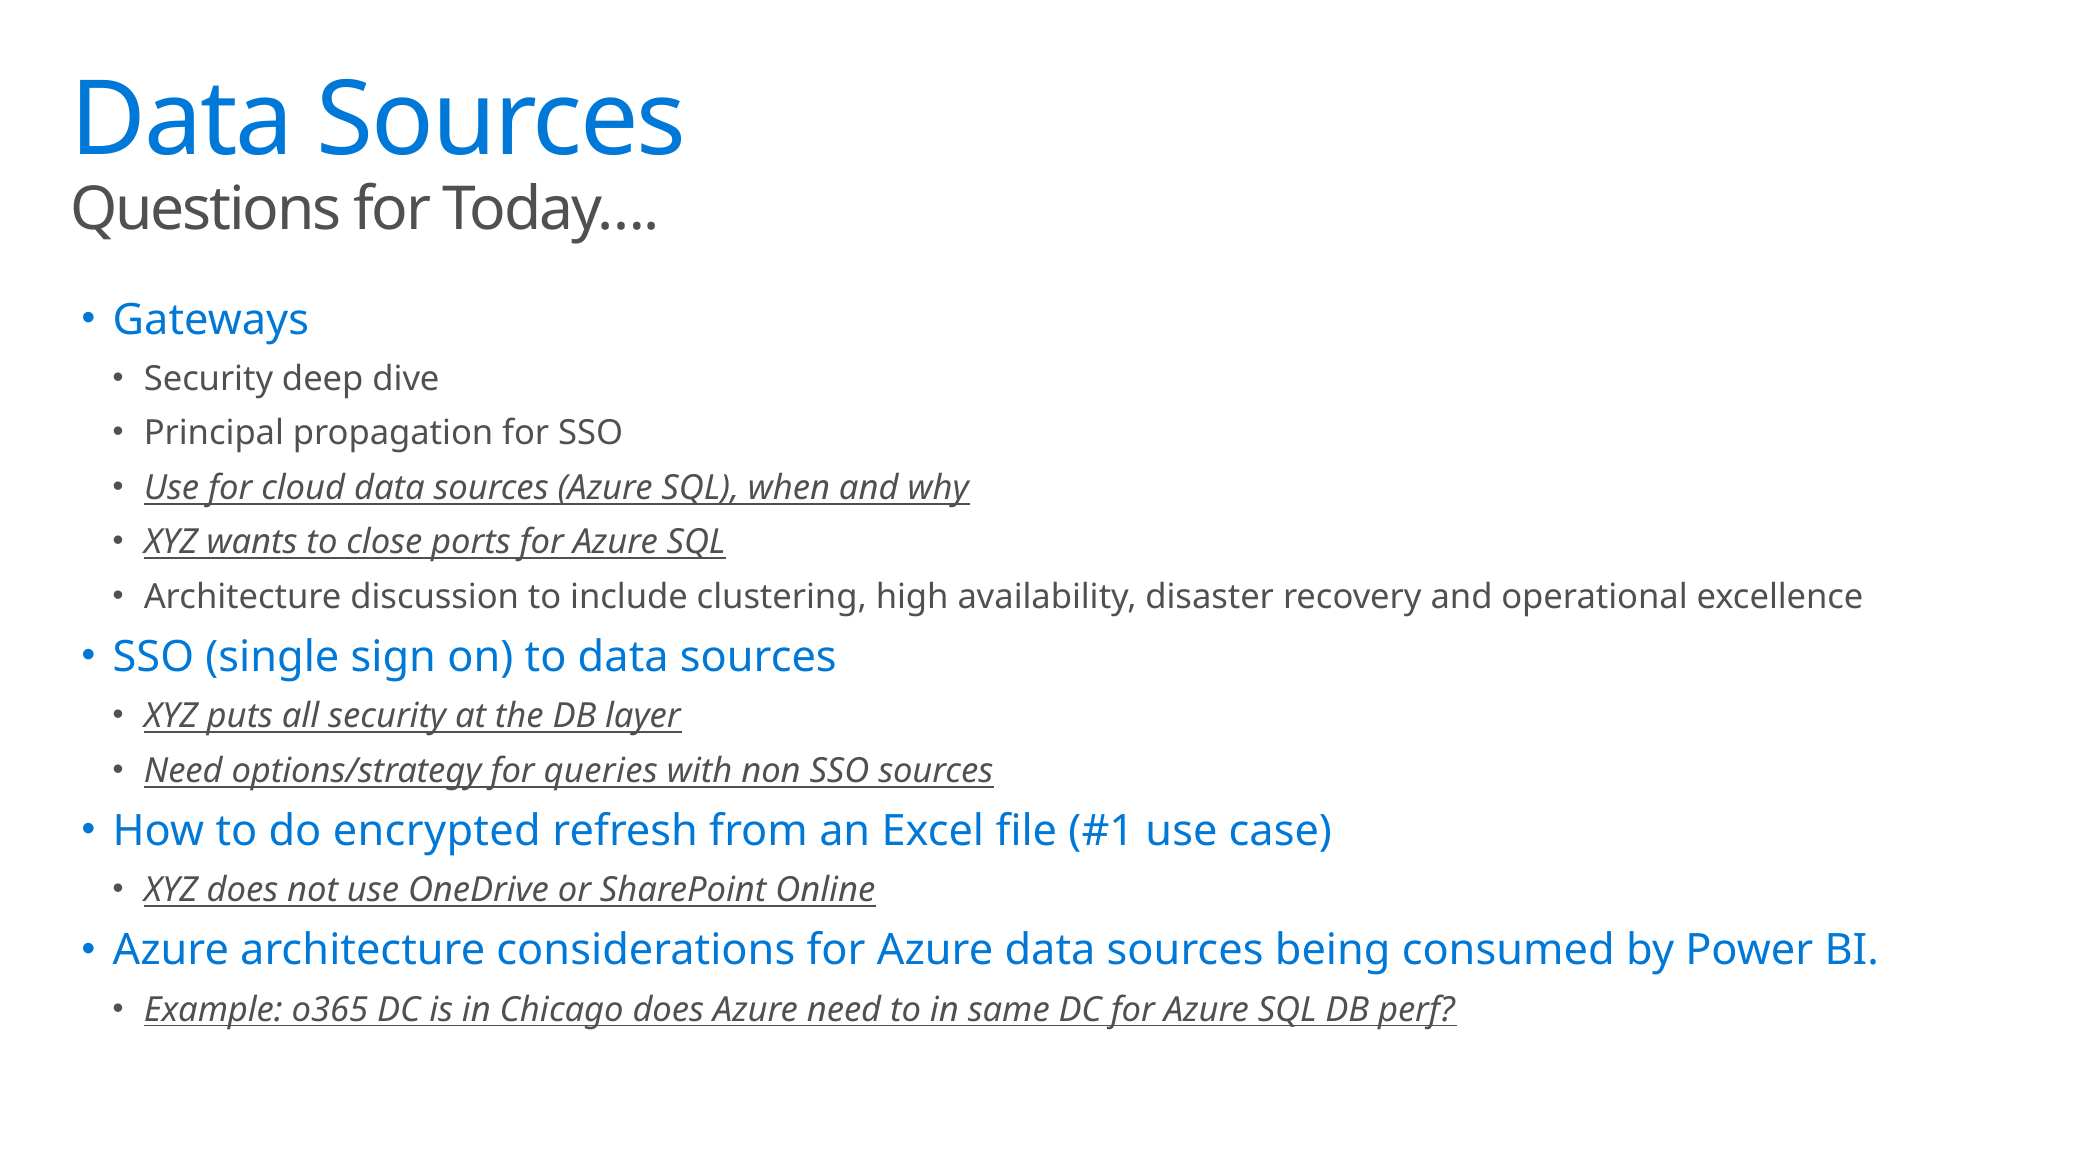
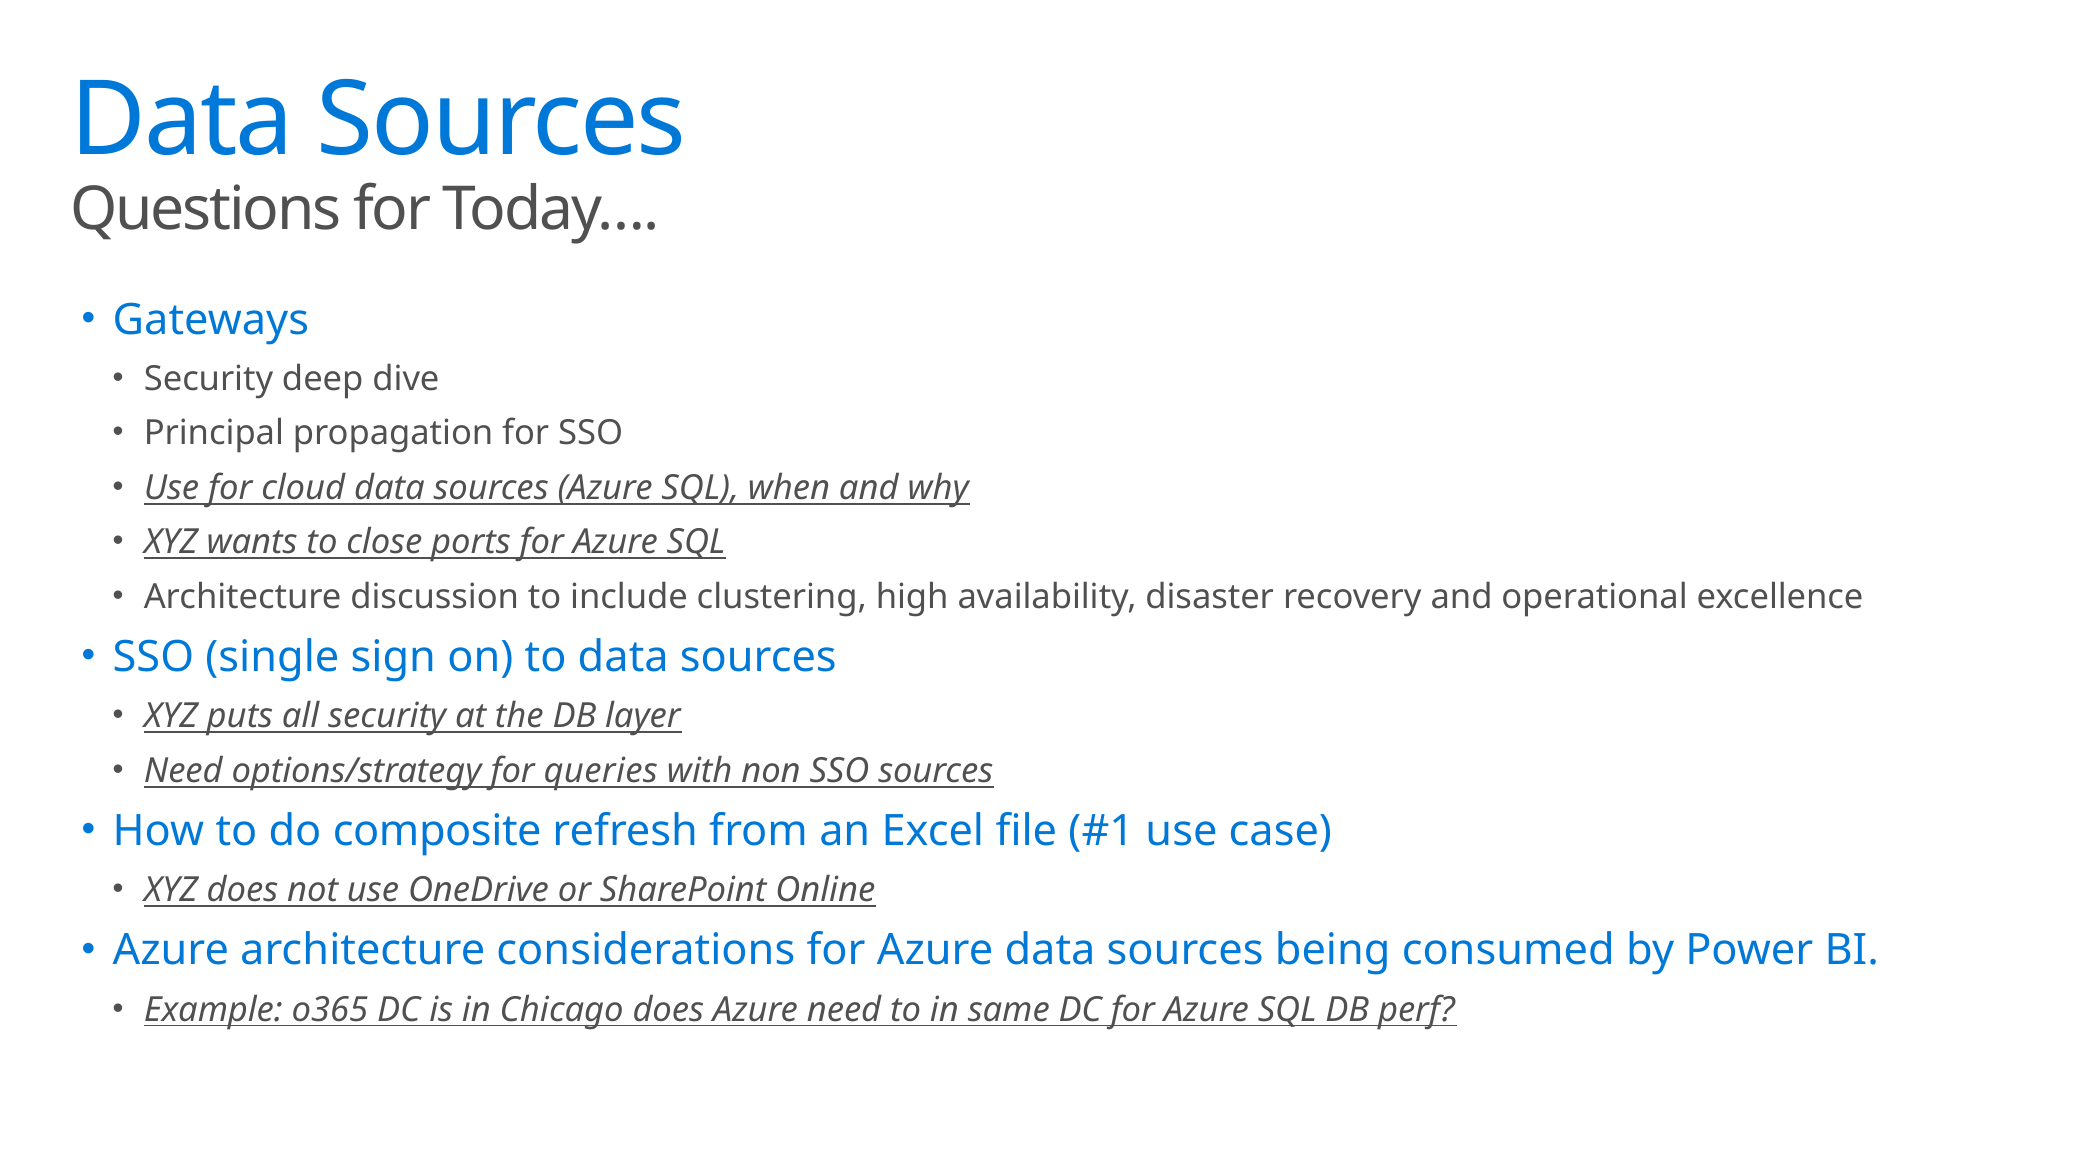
encrypted: encrypted -> composite (437, 831)
